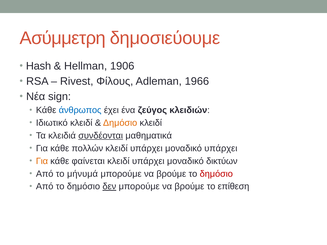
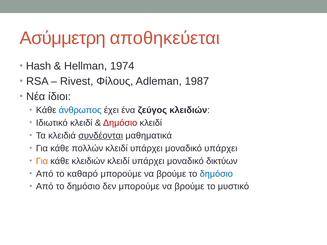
δημοσιεύουμε: δημοσιεύουμε -> αποθηκεύεται (165, 38)
1906: 1906 -> 1974 (122, 66)
1966: 1966 -> 1987 (197, 81)
sign: sign -> ίδιοι (59, 97)
Δημόσιο colour: orange -> red (120, 123)
κάθε φαίνεται: φαίνεται -> κλειδιών (88, 161)
μήνυμά: μήνυμά -> καθαρό (82, 174)
δημόσιο colour: red -> blue (216, 174)
δεν underline: present -> none (109, 187)
επίθεση: επίθεση -> μυστικό (233, 187)
